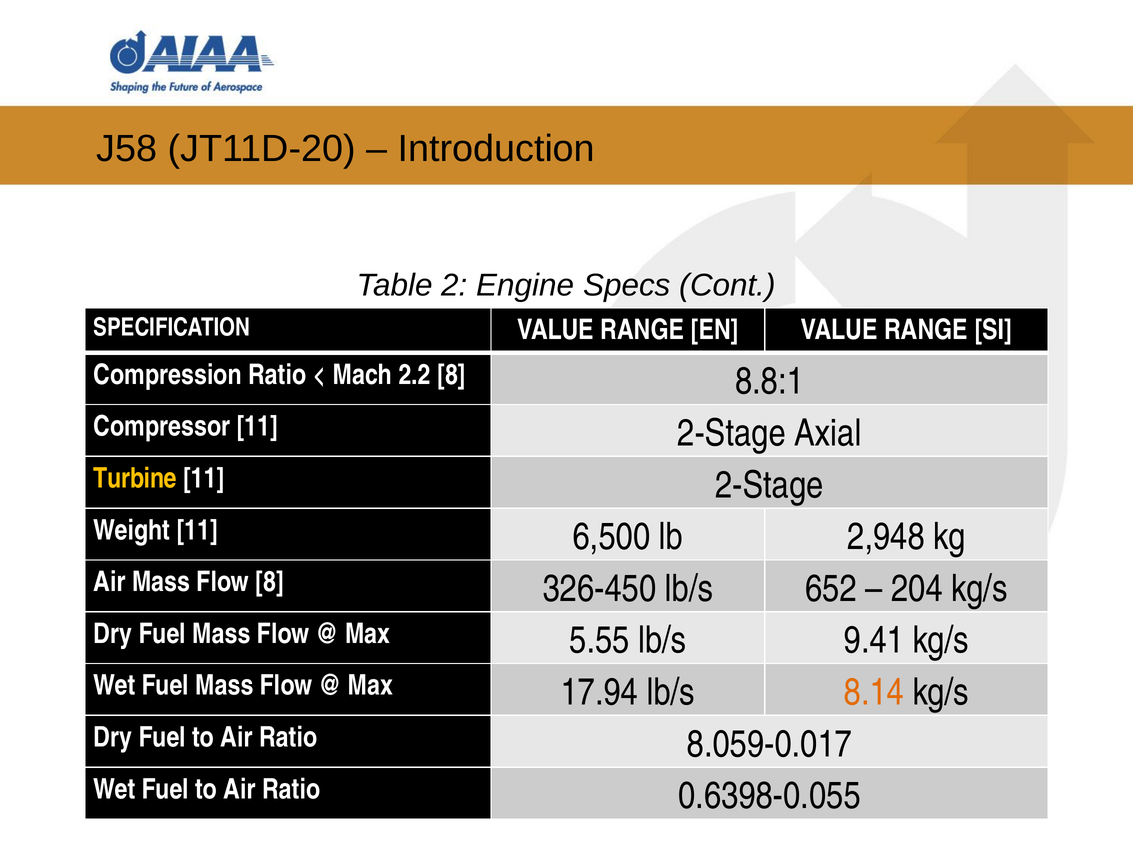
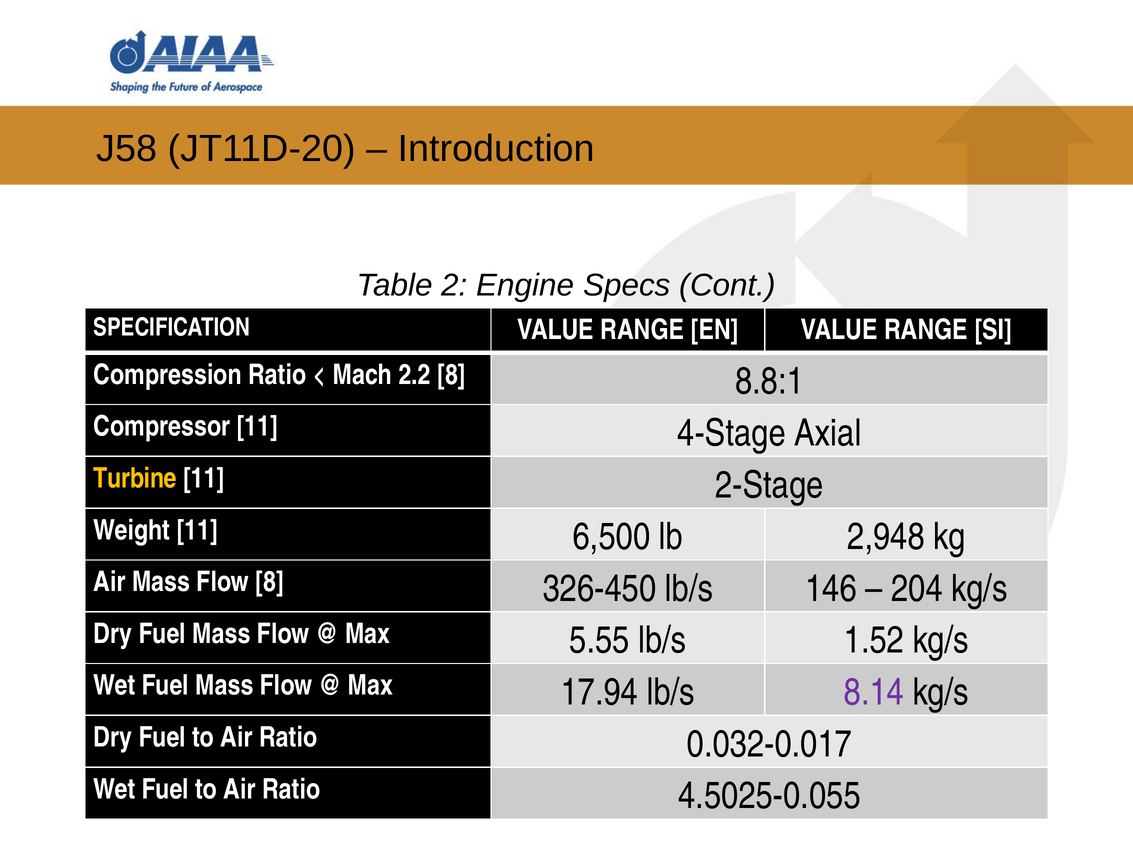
Compressor 11 2-Stage: 2-Stage -> 4-Stage (732, 433)
652: 652 -> 146 (831, 589)
9.41: 9.41 -> 1.52 (874, 640)
8.14 colour: orange -> purple (874, 692)
8.059-0.017: 8.059-0.017 -> 0.032-0.017 (769, 744)
0.6398-0.055: 0.6398-0.055 -> 4.5025-0.055 (770, 796)
